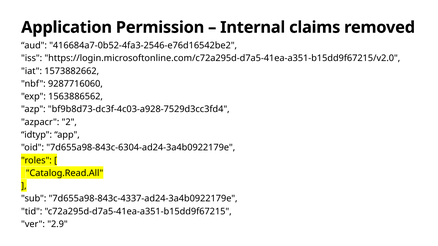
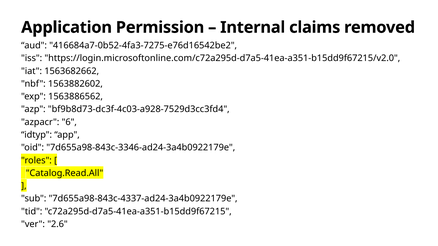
416684a7-0b52-4fa3-2546-e76d16542be2: 416684a7-0b52-4fa3-2546-e76d16542be2 -> 416684a7-0b52-4fa3-7275-e76d16542be2 (143, 46)
1573882662: 1573882662 -> 1563682662 (72, 71)
9287716060: 9287716060 -> 1563882602 (75, 84)
2: 2 -> 6 (69, 122)
7d655a98-843c-6304-ad24-3a4b0922179e: 7d655a98-843c-6304-ad24-3a4b0922179e -> 7d655a98-843c-3346-ad24-3a4b0922179e (141, 148)
2.9: 2.9 -> 2.6 (58, 224)
